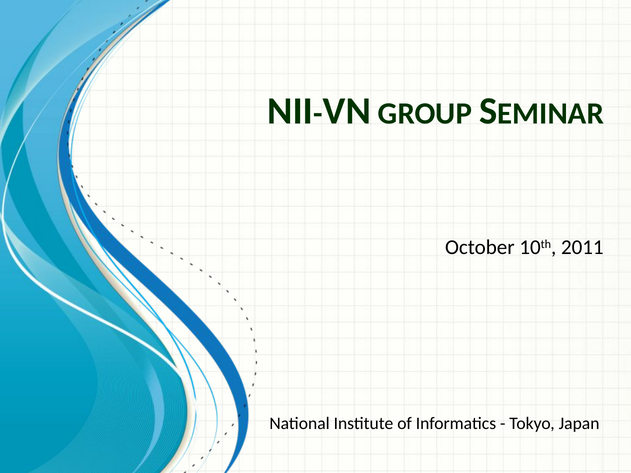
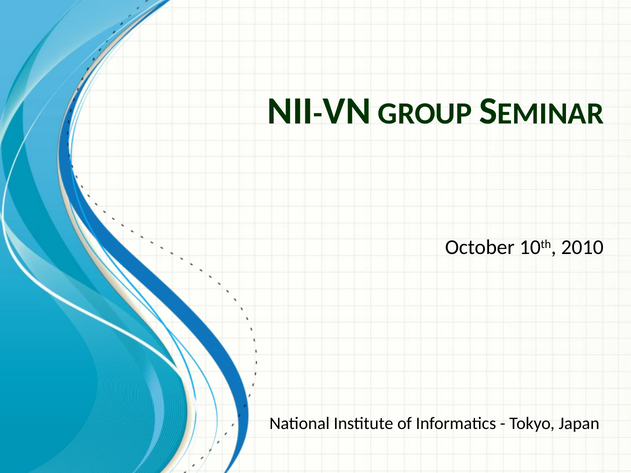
2011: 2011 -> 2010 (582, 248)
